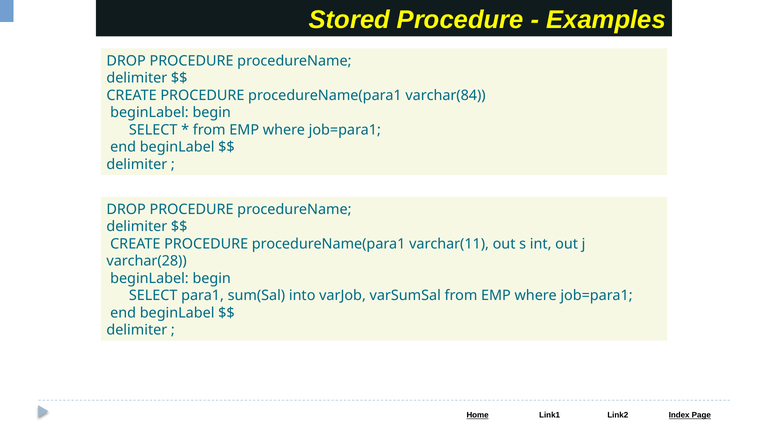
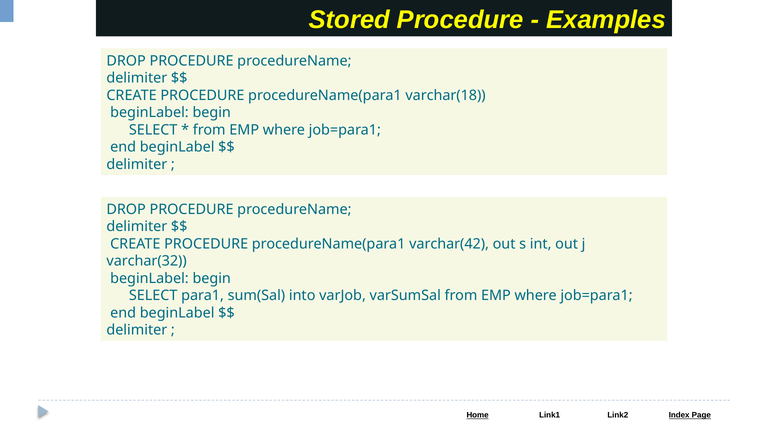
varchar(84: varchar(84 -> varchar(18 (446, 95)
varchar(11: varchar(11 -> varchar(42 (449, 244)
varchar(28: varchar(28 -> varchar(32 (147, 261)
